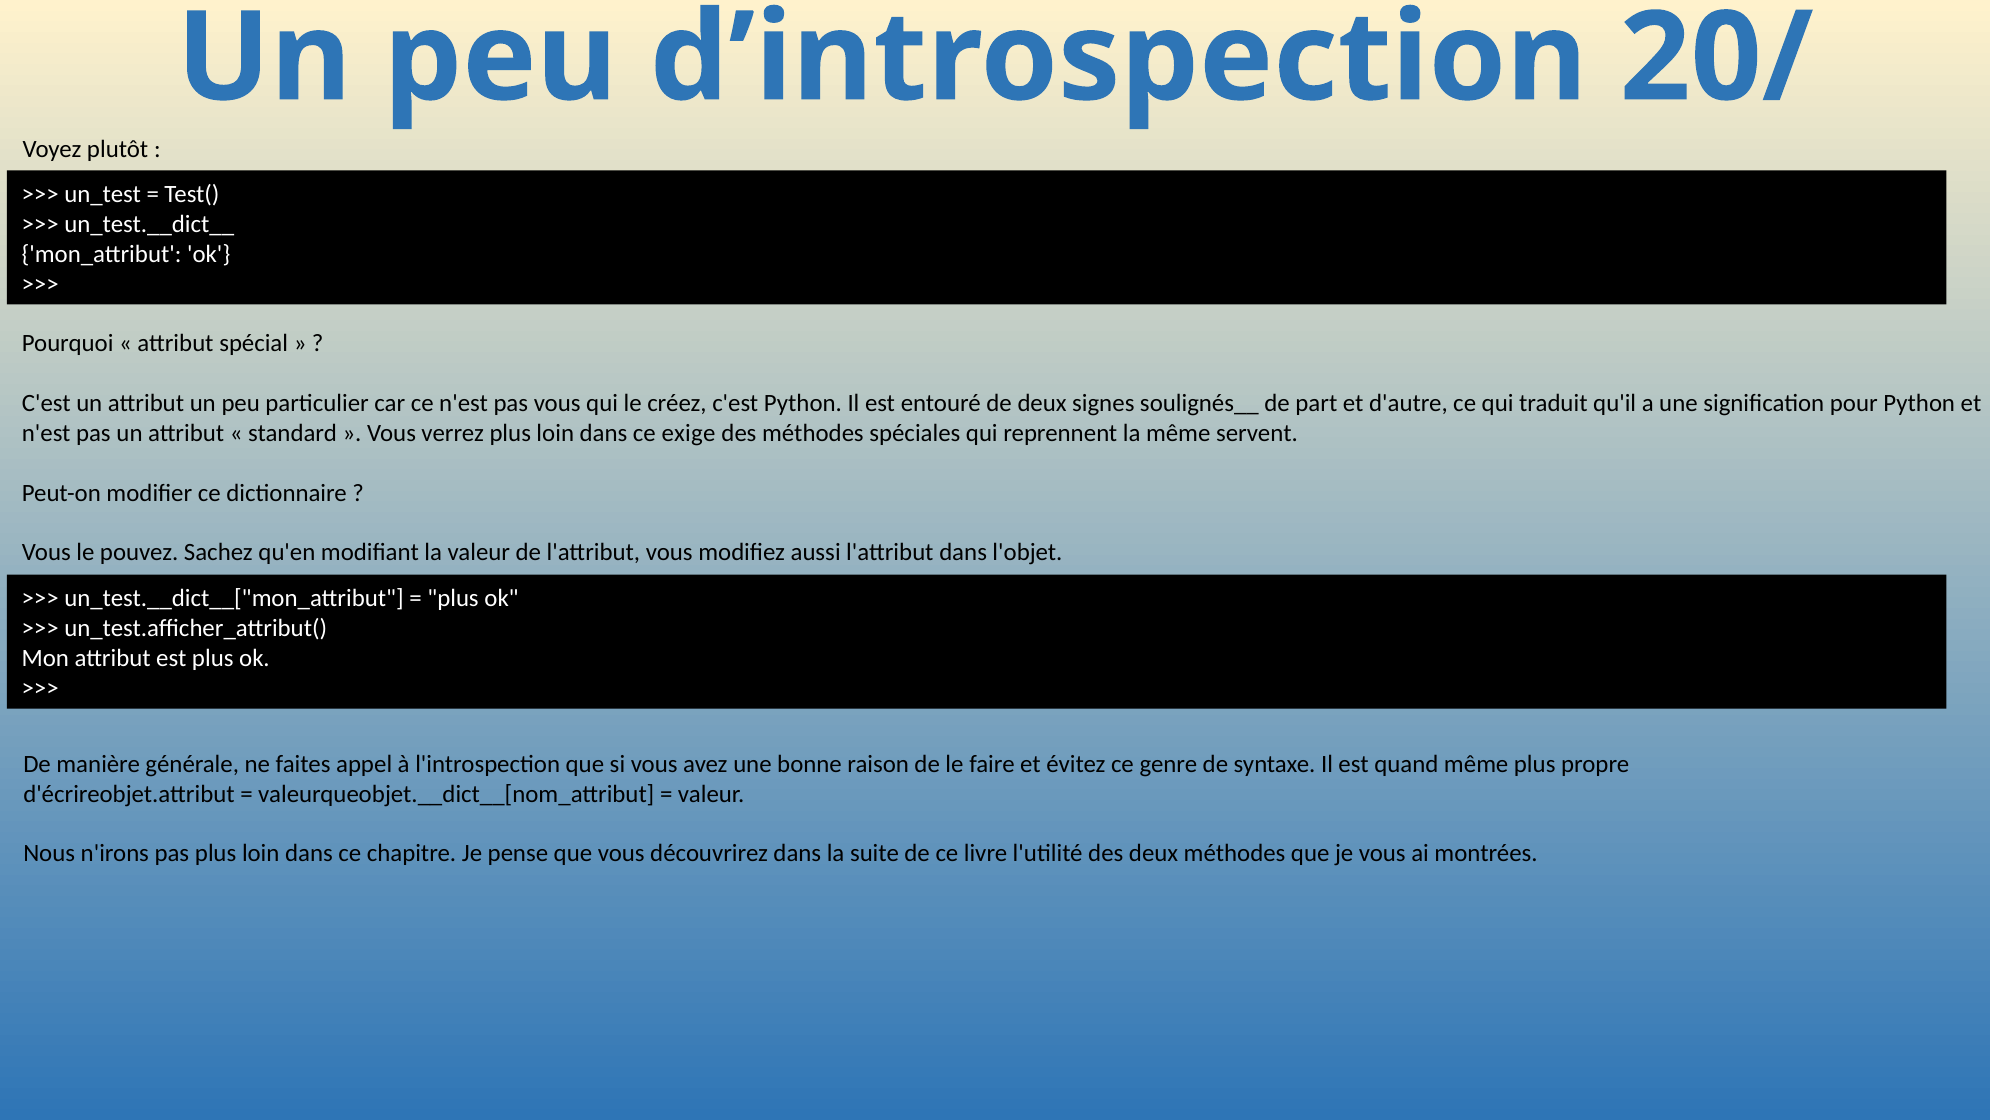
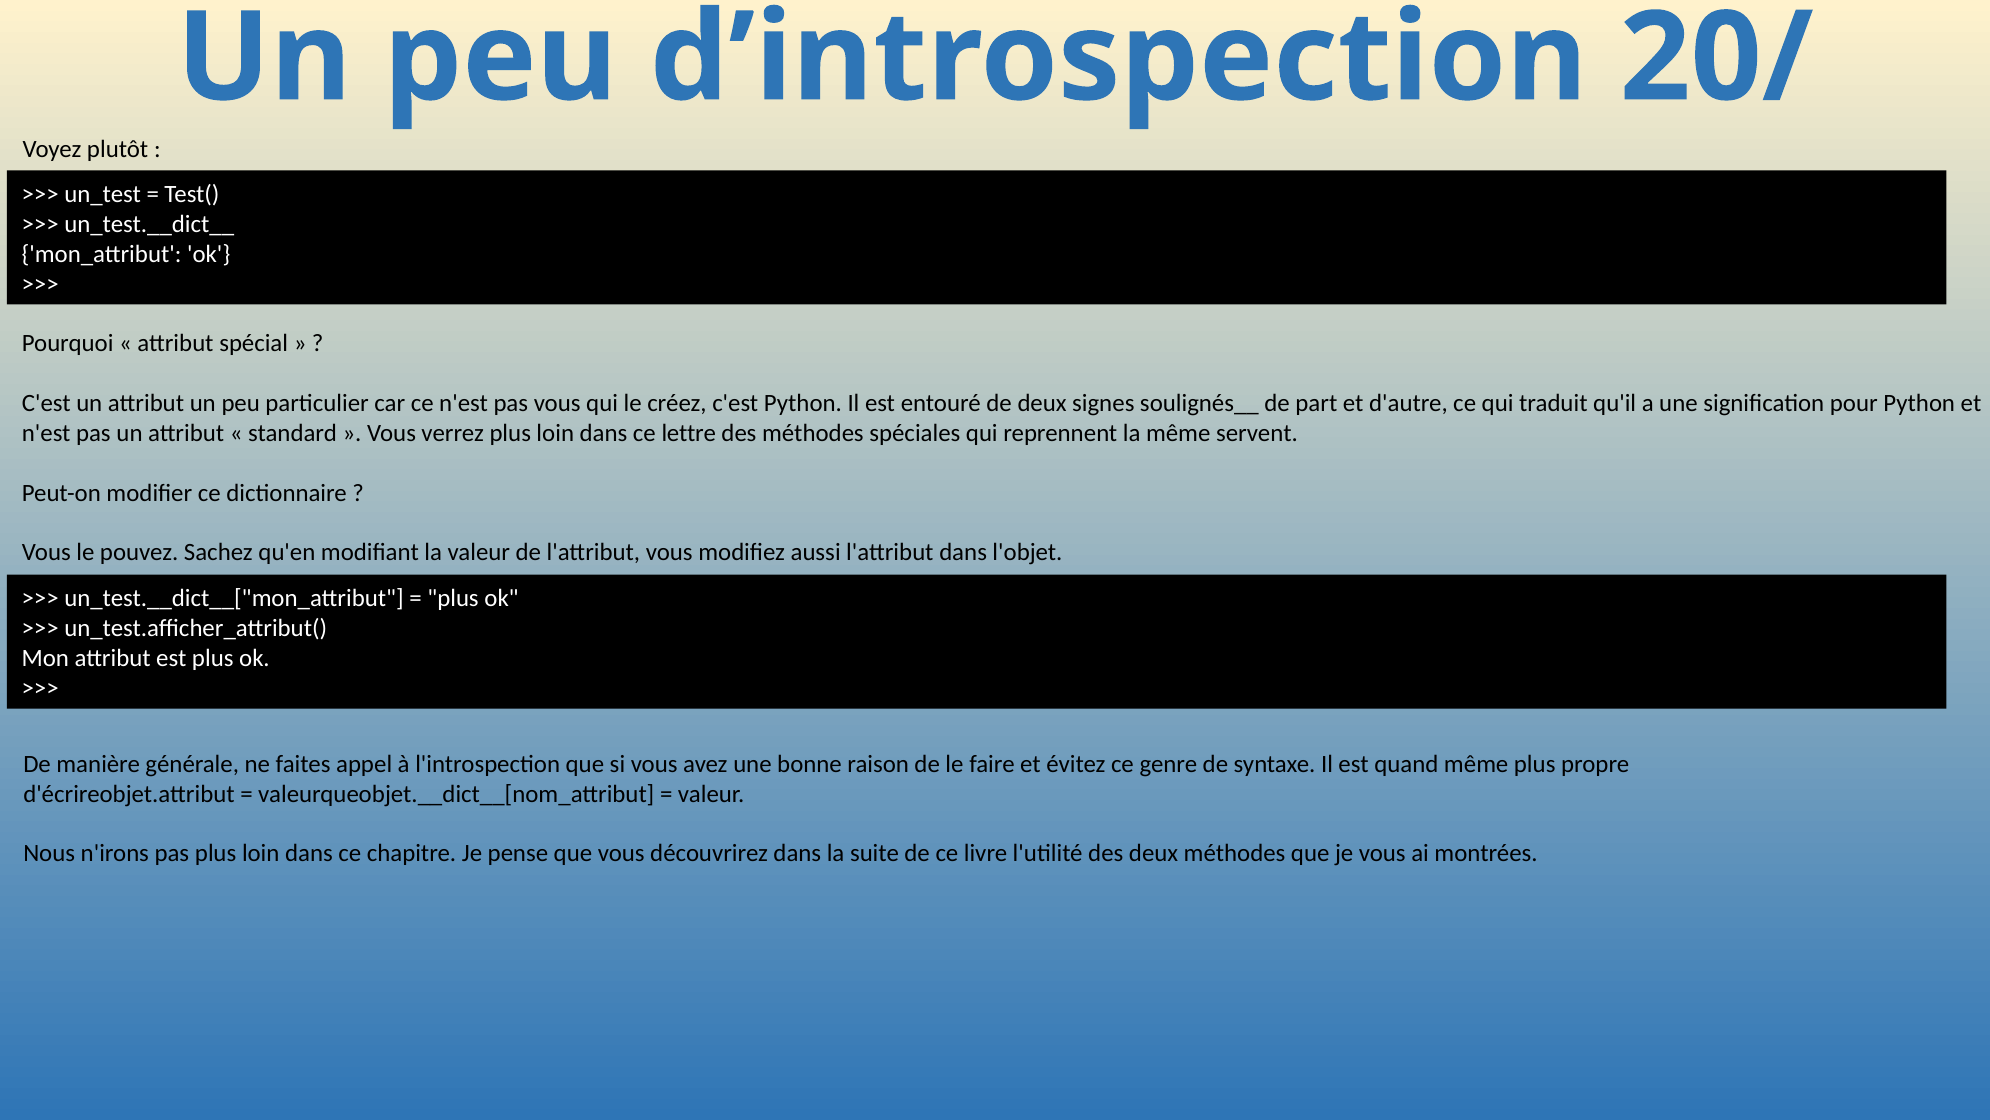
exige: exige -> lettre (689, 433)
